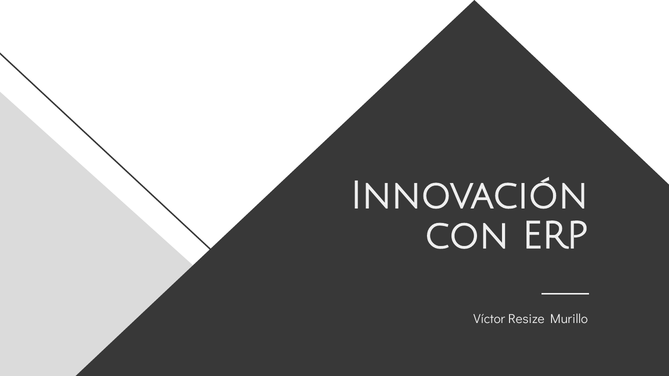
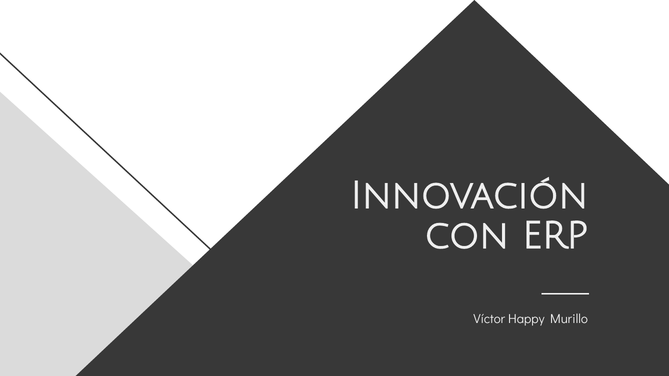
Resize: Resize -> Happy (526, 319)
